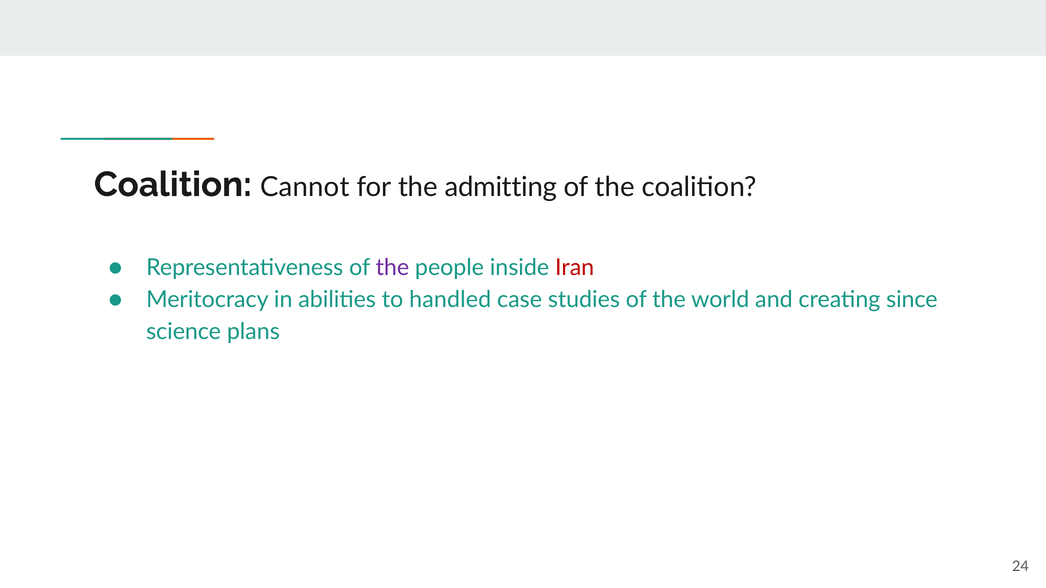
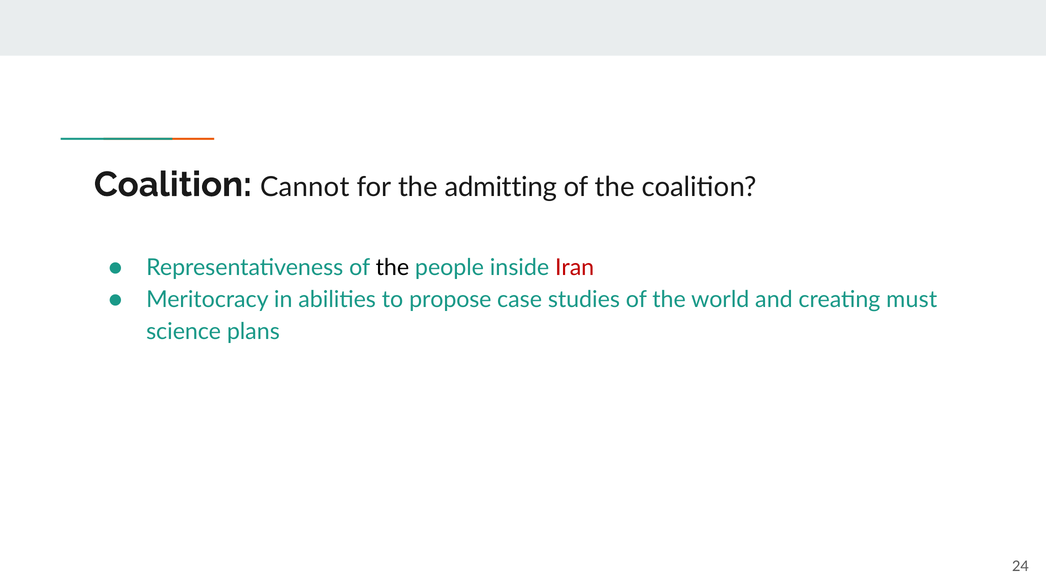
the colour: purple -> black (392, 268)
handled: handled -> propose (450, 300)
since: since -> must (912, 300)
